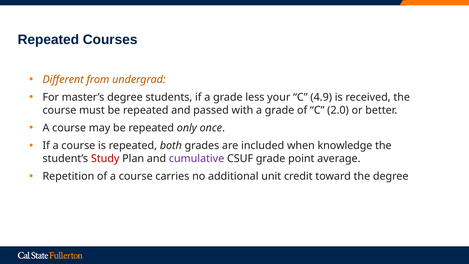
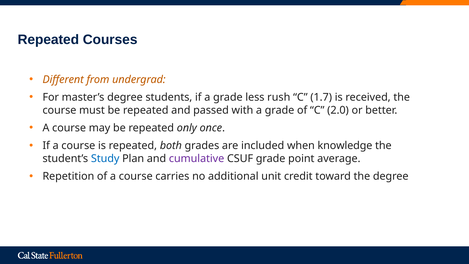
your: your -> rush (279, 97)
4.9: 4.9 -> 1.7 (321, 97)
Study colour: red -> blue (105, 159)
